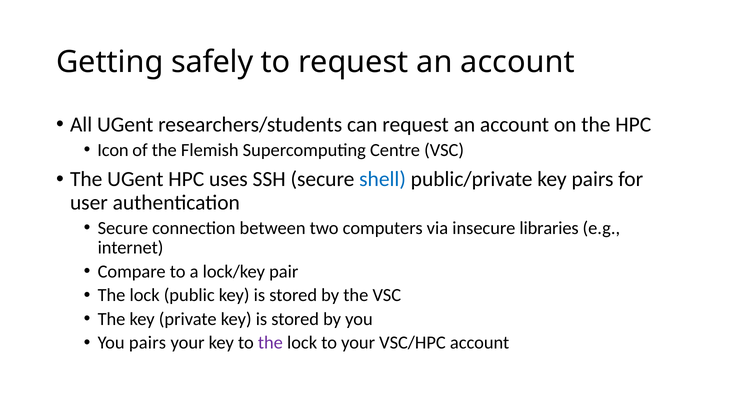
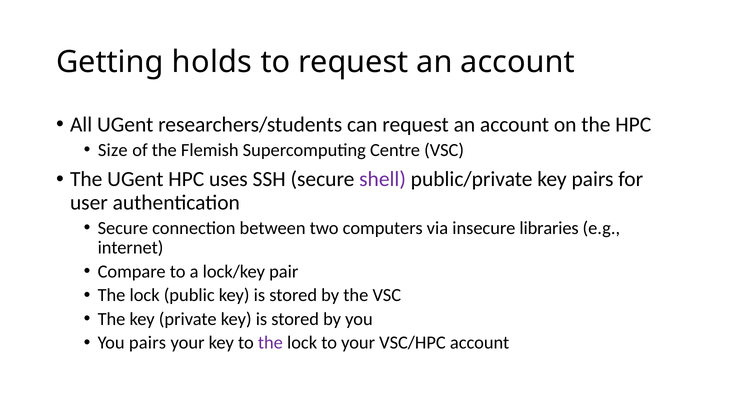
safely: safely -> holds (212, 62)
Icon: Icon -> Size (113, 150)
shell colour: blue -> purple (383, 179)
